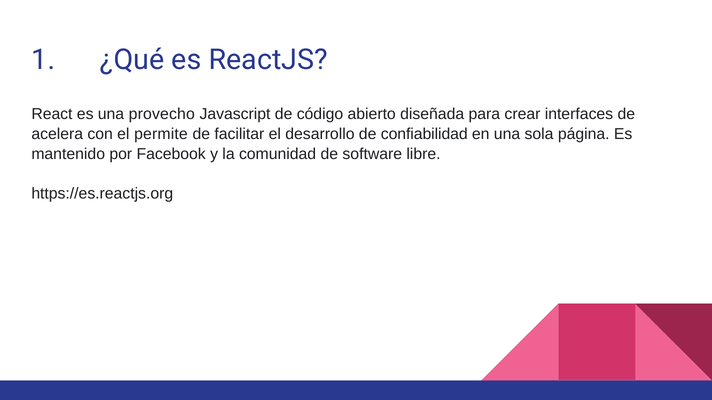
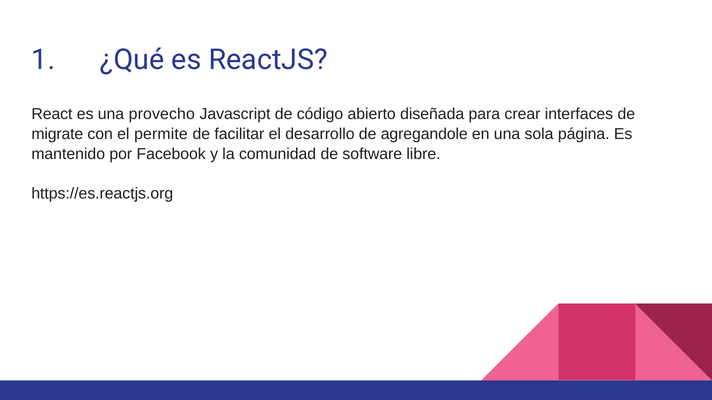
acelera: acelera -> migrate (57, 134)
confiabilidad: confiabilidad -> agregandole (424, 134)
